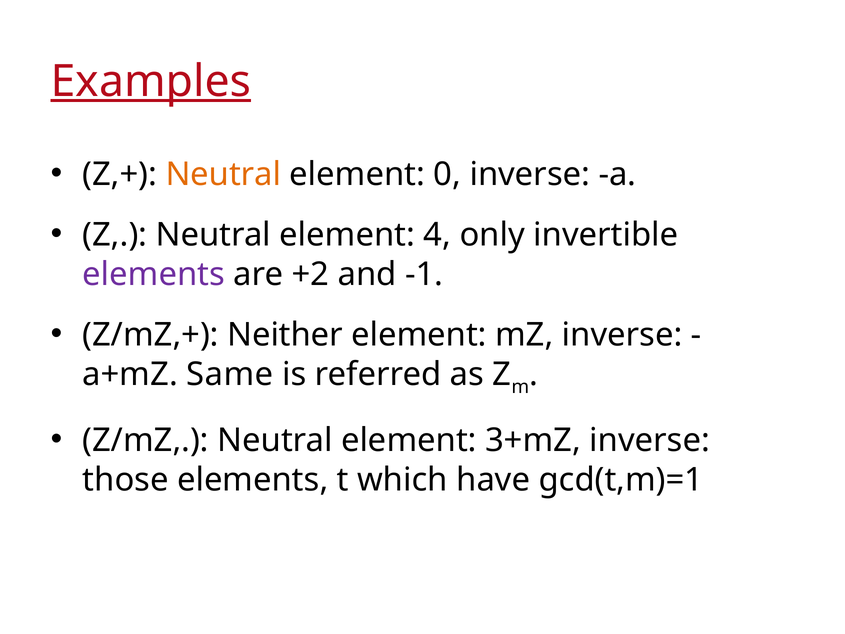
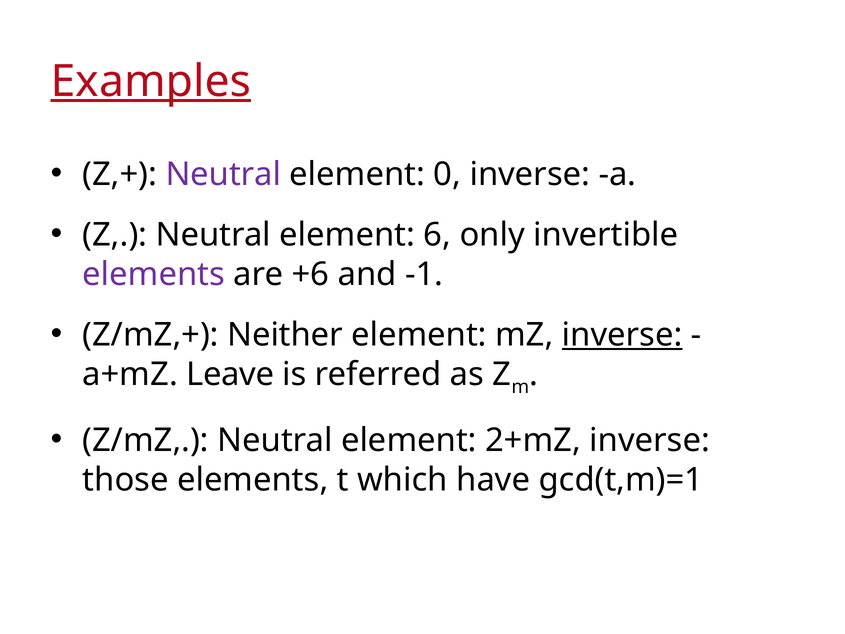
Neutral colour: orange -> purple (223, 174)
4: 4 -> 6 (437, 235)
+2: +2 -> +6 (310, 274)
inverse underline: none -> present (622, 335)
Same: Same -> Leave (230, 374)
3+mZ: 3+mZ -> 2+mZ (533, 440)
